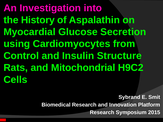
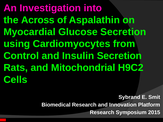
History: History -> Across (38, 20)
Insulin Structure: Structure -> Secretion (119, 56)
